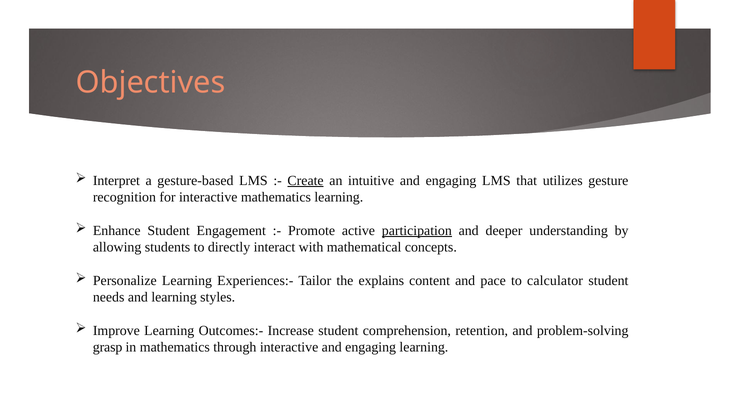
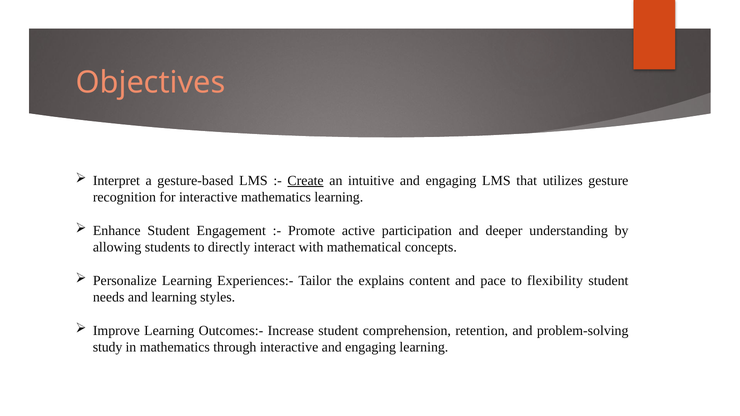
participation underline: present -> none (417, 231)
calculator: calculator -> flexibility (555, 281)
grasp: grasp -> study (108, 347)
